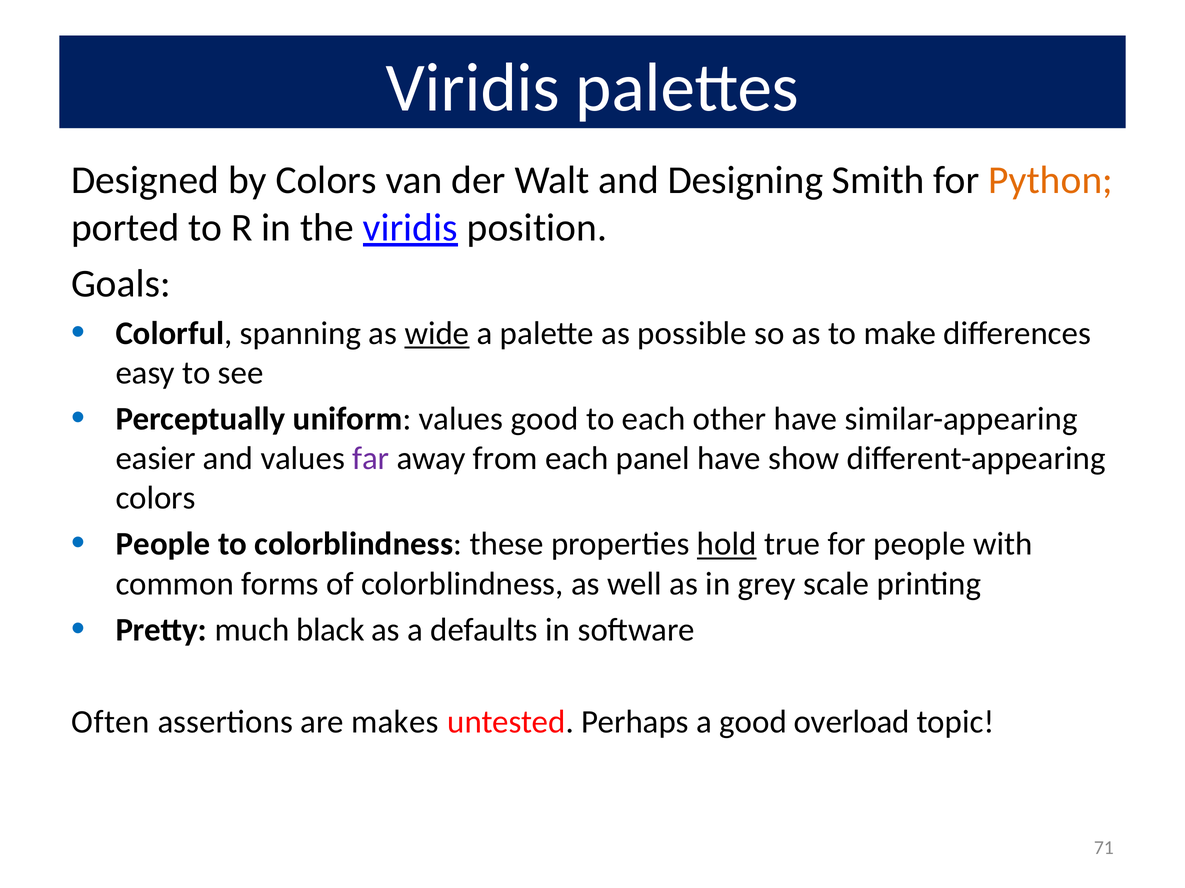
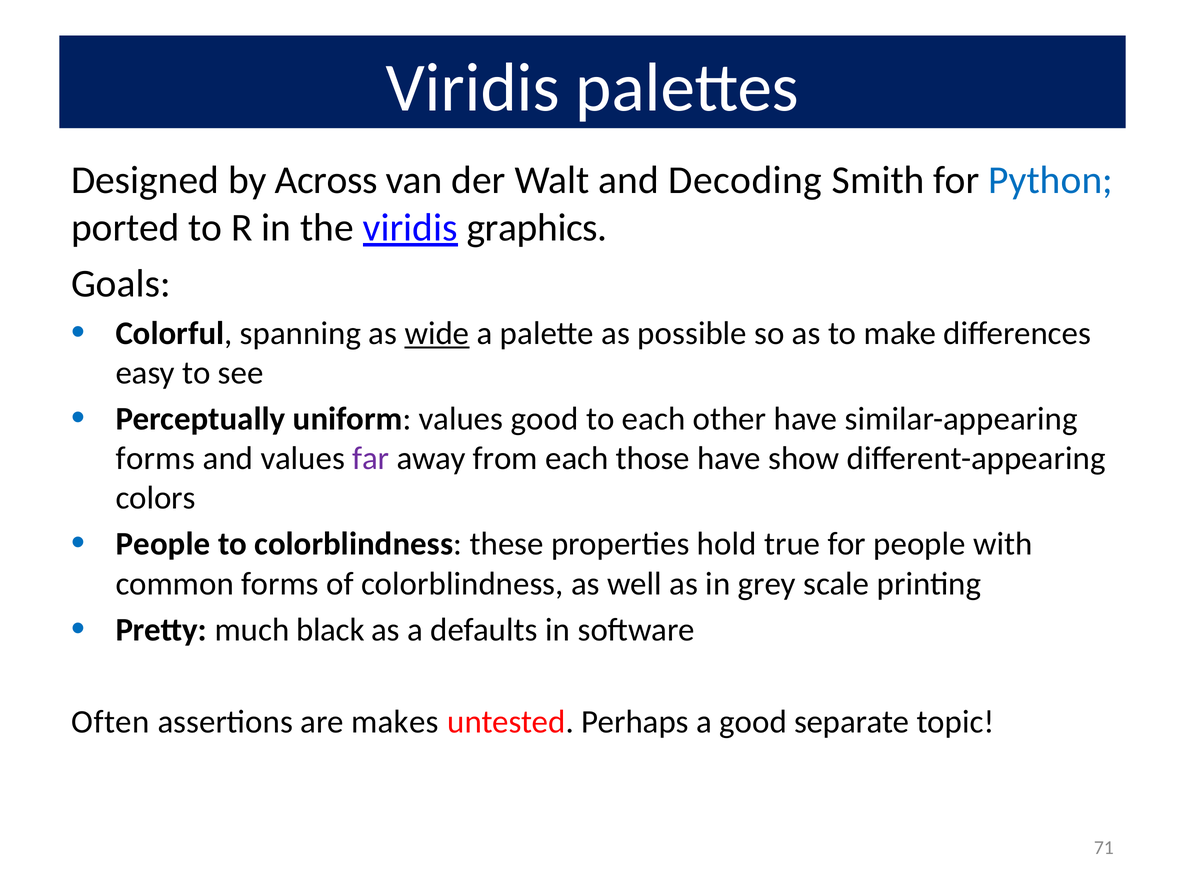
by Colors: Colors -> Across (326, 181)
Designing: Designing -> Decoding (745, 181)
Python colour: orange -> blue (1050, 181)
position: position -> graphics (537, 228)
easier: easier -> forms (155, 459)
panel: panel -> those (653, 459)
hold underline: present -> none (727, 545)
overload: overload -> separate (852, 723)
